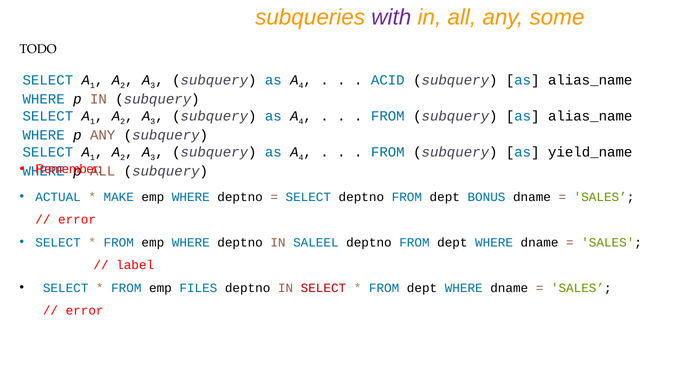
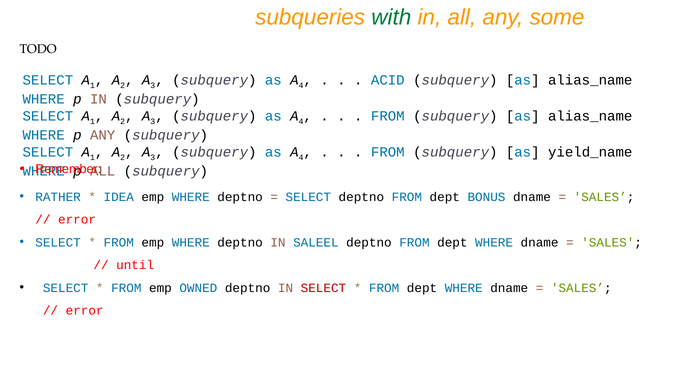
with colour: purple -> green (391, 18)
ACTUAL: ACTUAL -> RATHER (58, 197)
MAKE: MAKE -> IDEA (119, 197)
label: label -> until (135, 265)
FILES: FILES -> OWNED (198, 288)
